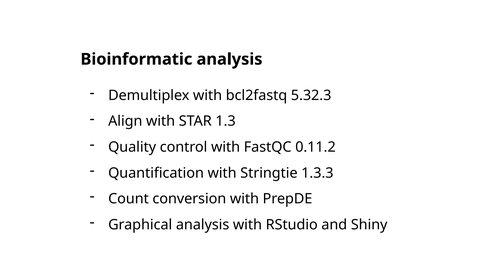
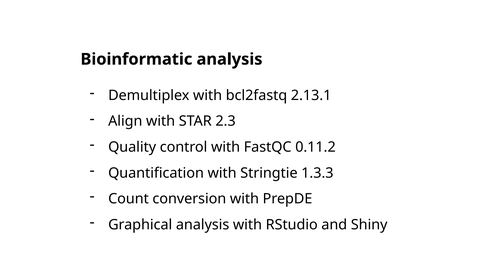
5.32.3: 5.32.3 -> 2.13.1 (311, 95)
1.3: 1.3 -> 2.3 (226, 121)
